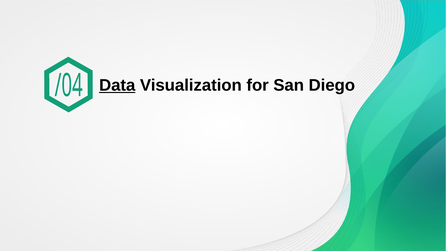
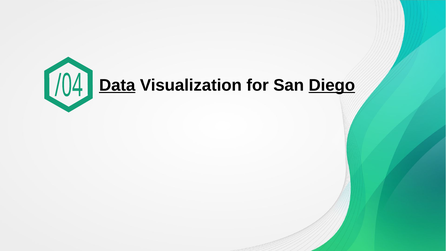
Diego underline: none -> present (332, 85)
